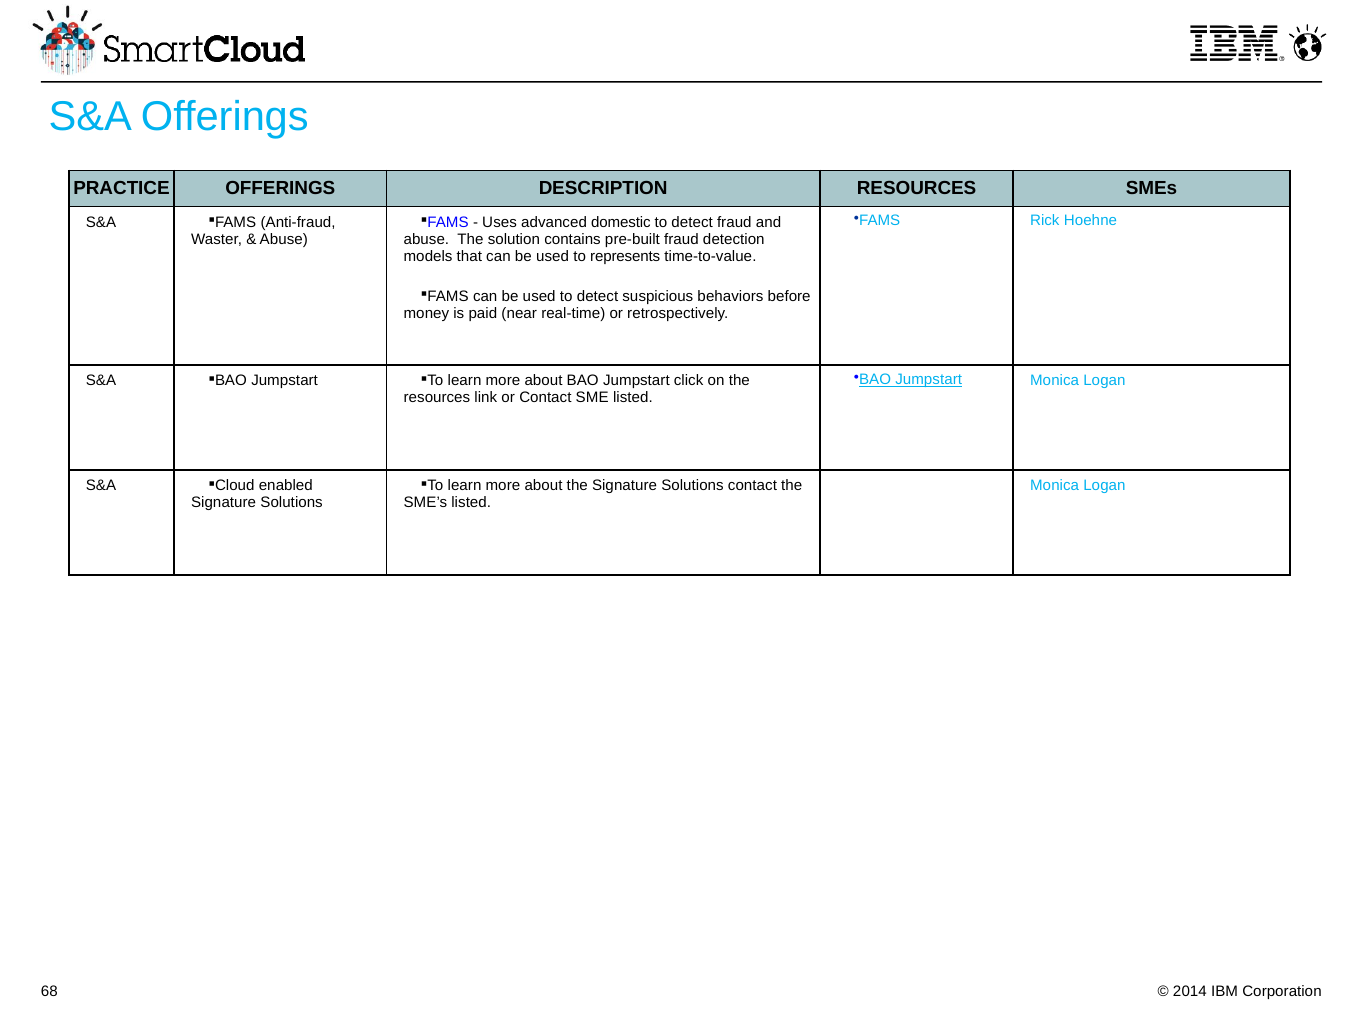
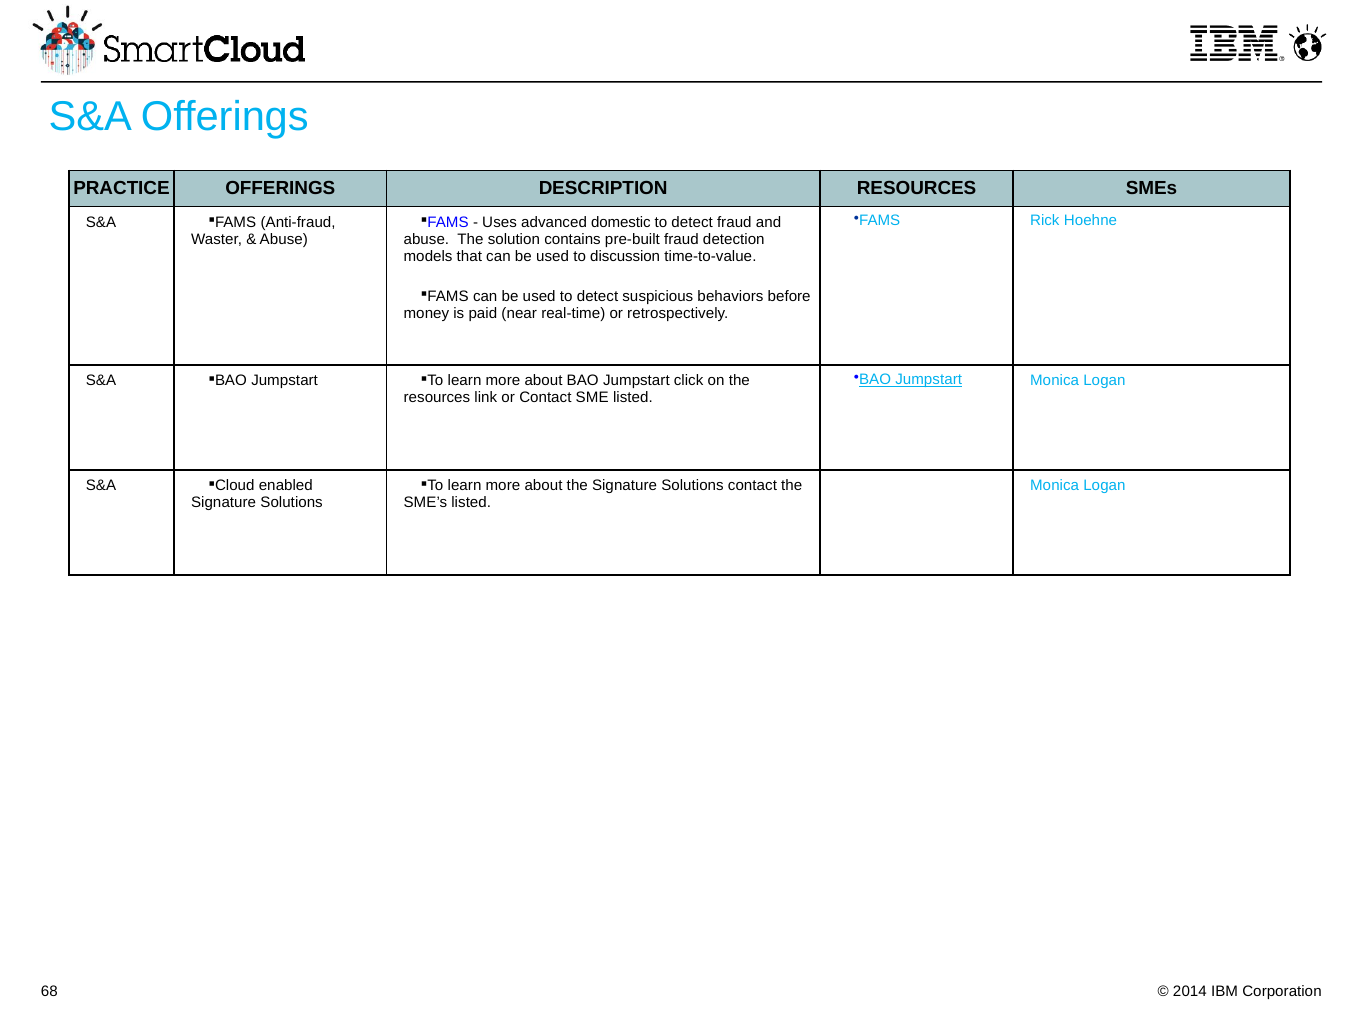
represents: represents -> discussion (625, 256)
